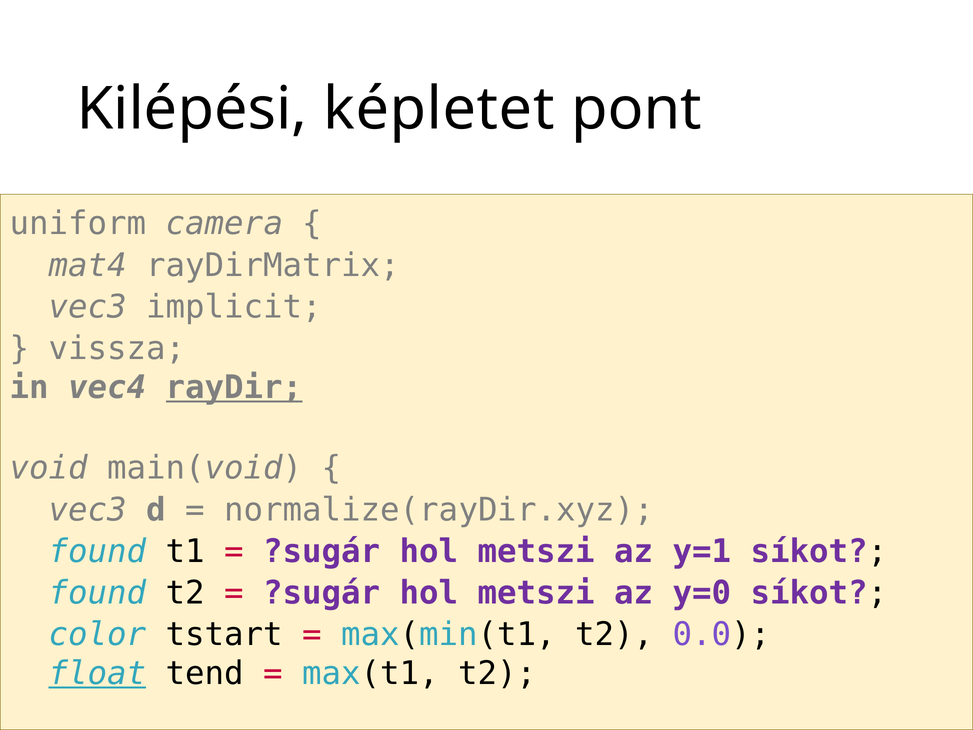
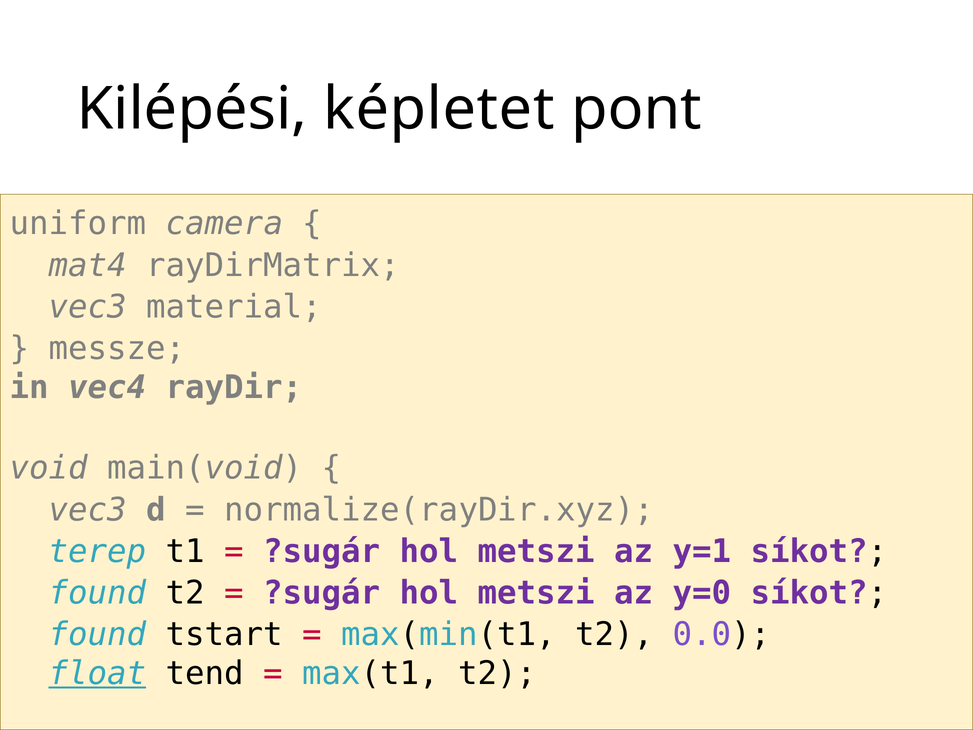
implicit: implicit -> material (234, 307)
vissza: vissza -> messze (117, 348)
rayDir underline: present -> none (234, 387)
found: found -> terep (97, 551)
color: color -> found (97, 635)
